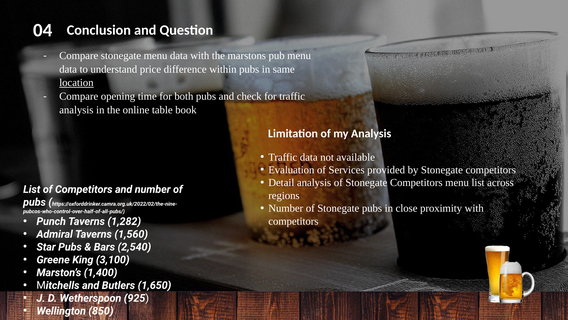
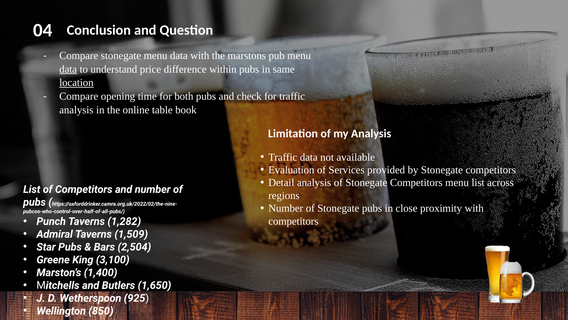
data underline: none -> present (68, 69)
1,560: 1,560 -> 1,509 (131, 234)
2,540: 2,540 -> 2,504 (134, 247)
